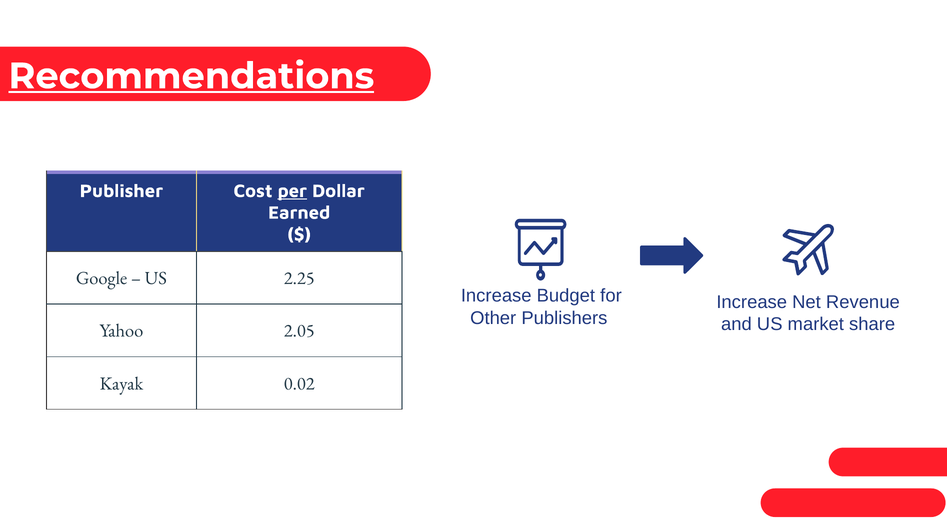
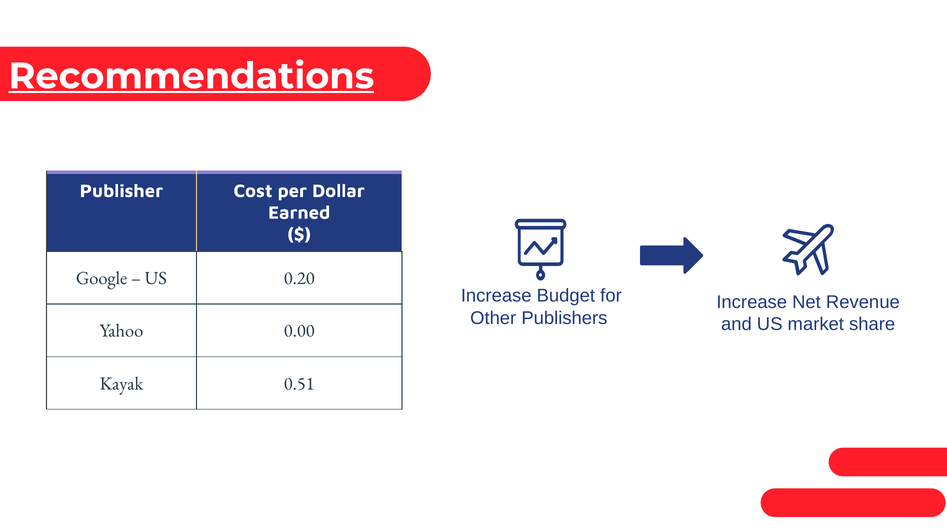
per underline: present -> none (292, 191)
2.25: 2.25 -> 0.20 (299, 279)
2.05: 2.05 -> 0.00 (299, 331)
0.02: 0.02 -> 0.51 (299, 384)
